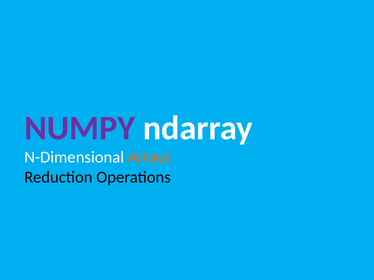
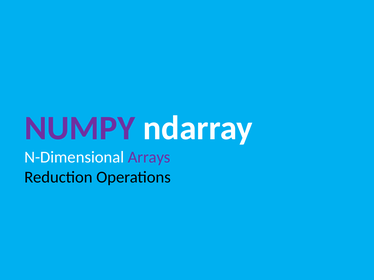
Arrays colour: orange -> purple (149, 158)
